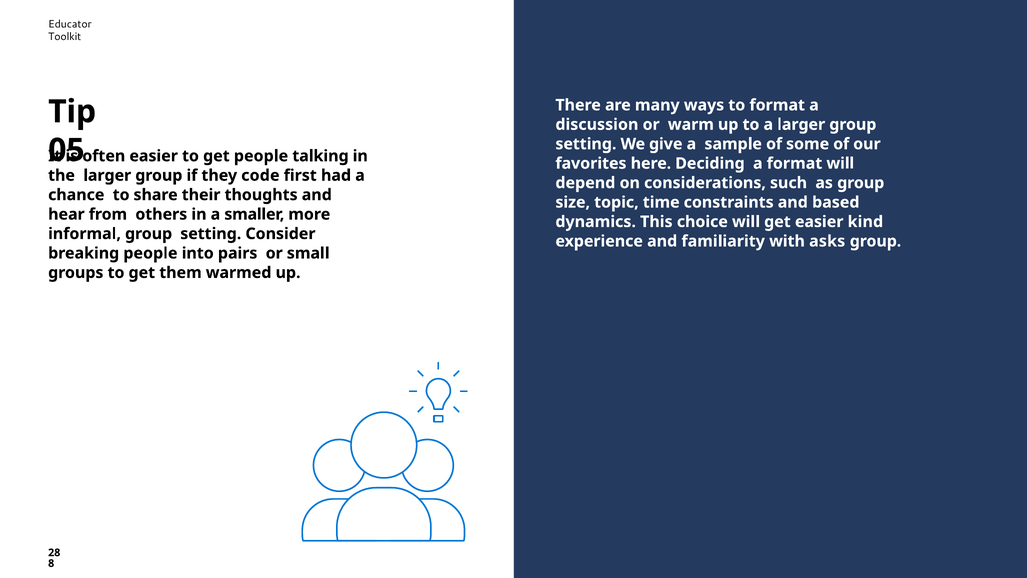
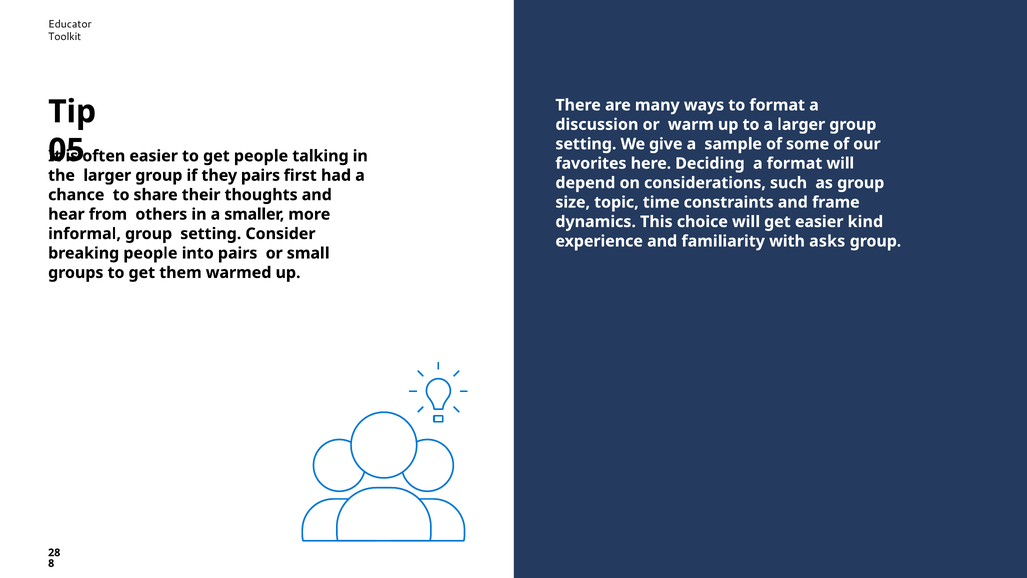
they code: code -> pairs (261, 175)
based: based -> frame (836, 202)
